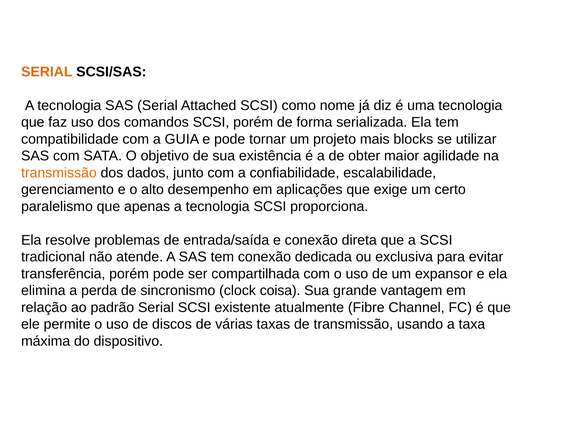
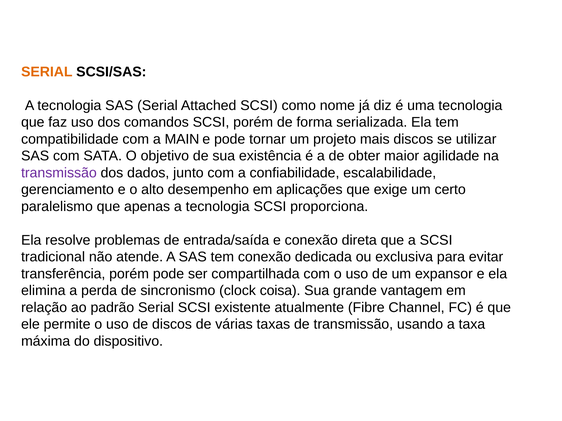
GUIA: GUIA -> MAIN (182, 139)
mais blocks: blocks -> discos (413, 139)
transmissão colour: orange -> purple (59, 173)
